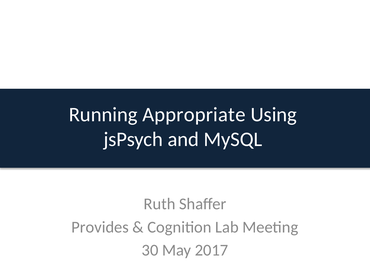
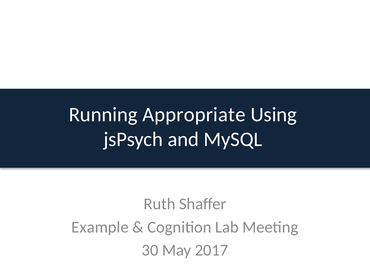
Provides: Provides -> Example (100, 227)
